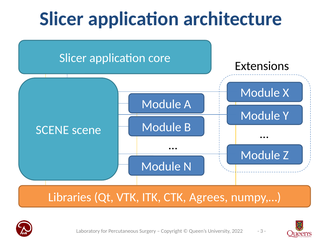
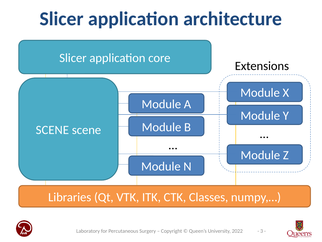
Agrees: Agrees -> Classes (209, 197)
